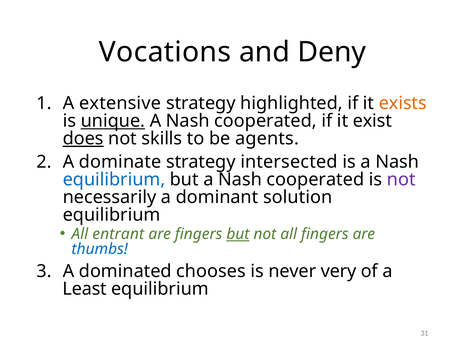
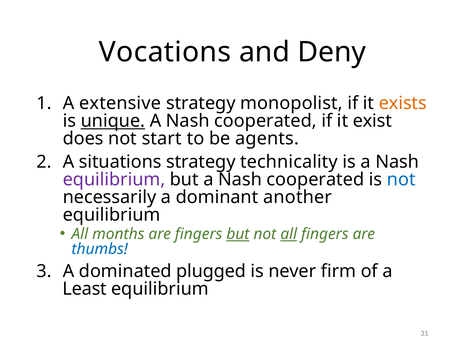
highlighted: highlighted -> monopolist (291, 103)
does underline: present -> none (83, 138)
skills: skills -> start (162, 138)
dominate: dominate -> situations (120, 162)
intersected: intersected -> technicality (289, 162)
equilibrium colour: blue -> purple (114, 179)
not colour: purple -> blue (401, 179)
solution: solution -> another (298, 197)
entrant: entrant -> months (118, 234)
all underline: none -> present (289, 234)
chooses: chooses -> plugged (211, 271)
very: very -> firm (338, 271)
